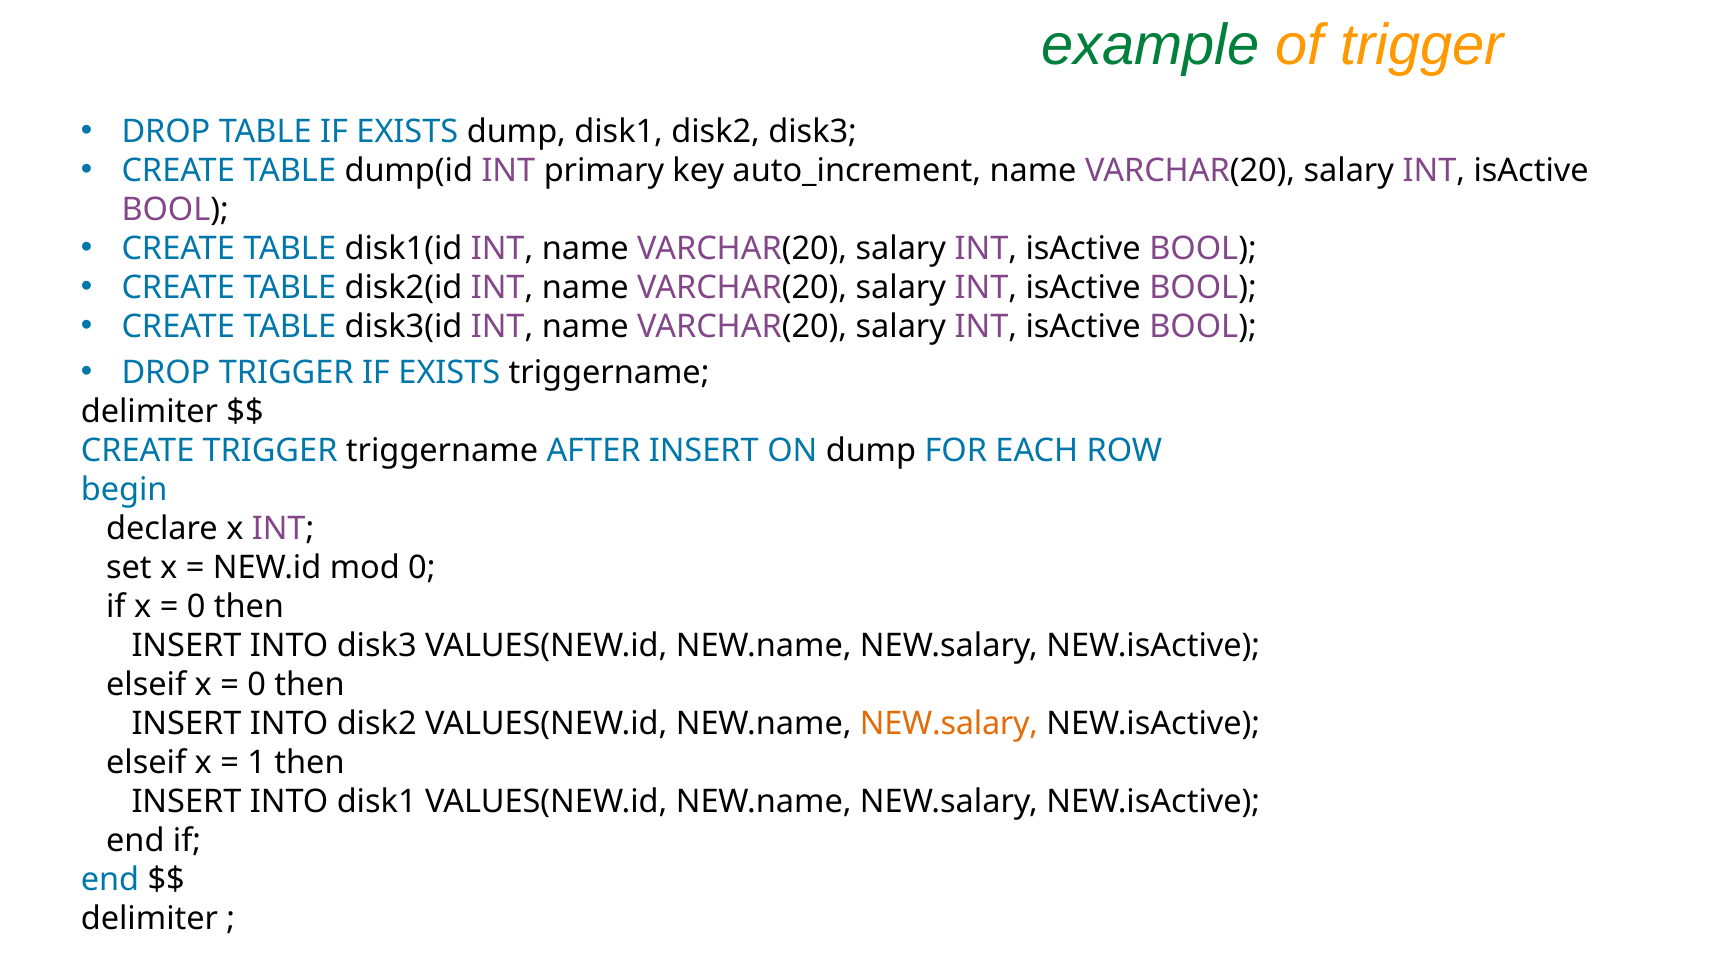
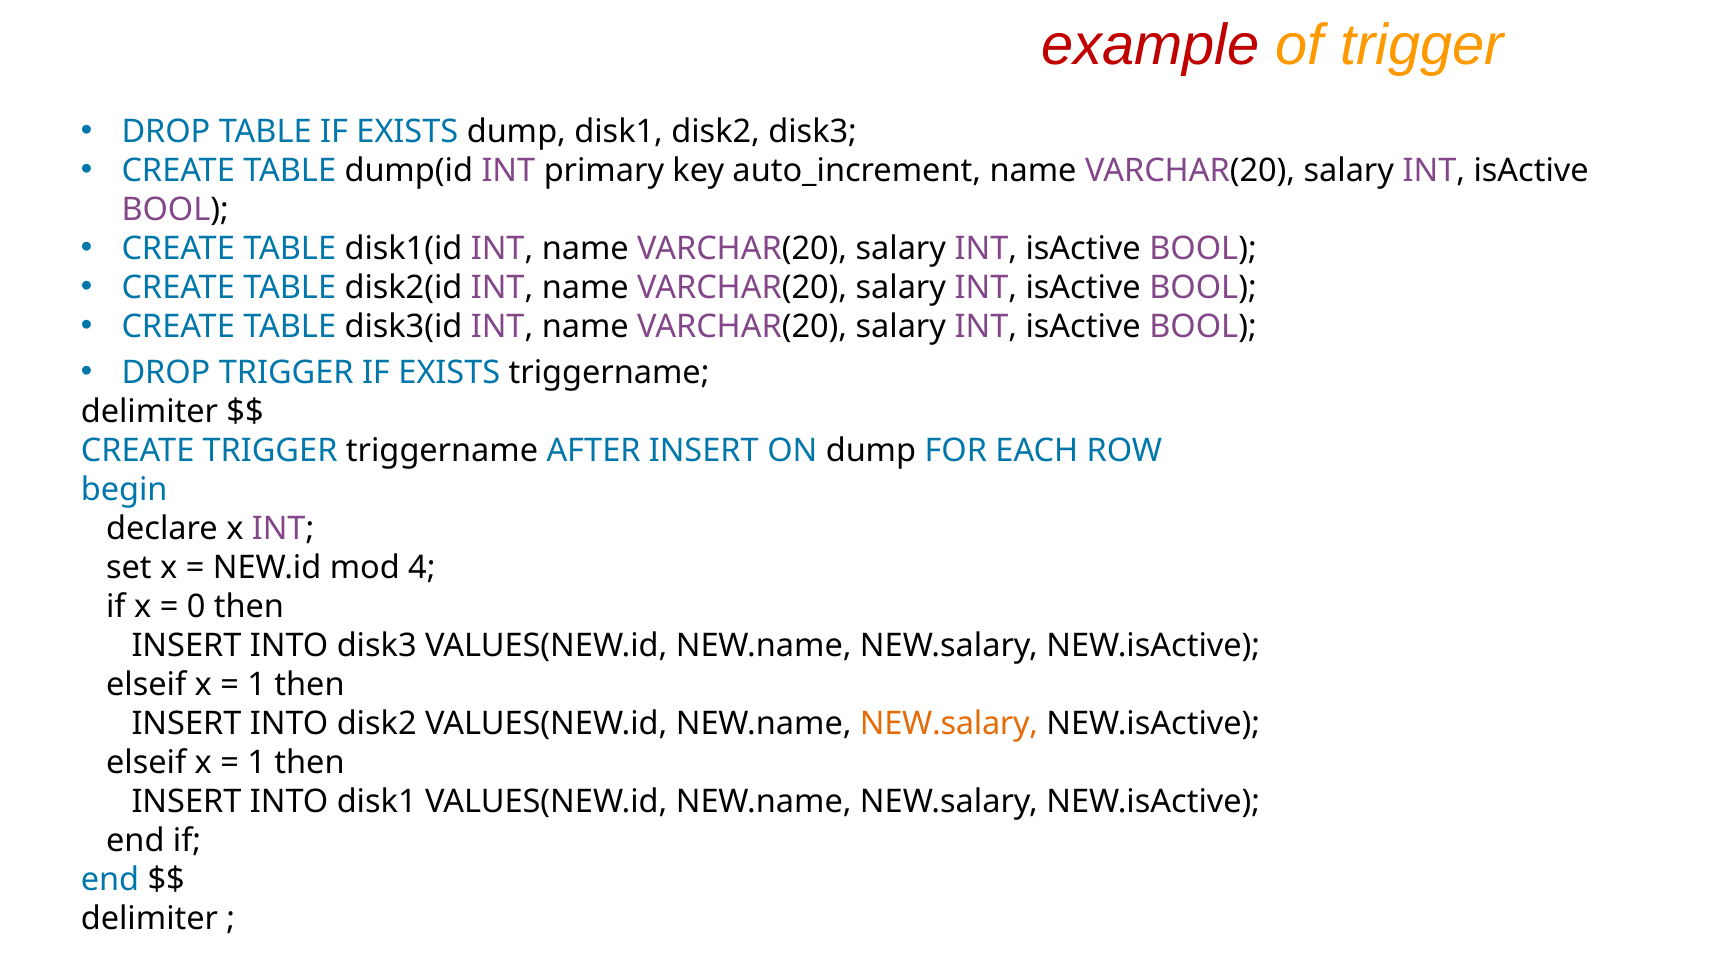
example colour: green -> red (1150, 45)
mod 0: 0 -> 4 (422, 568)
0: 0 -> 1 (257, 685)
